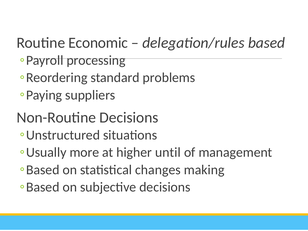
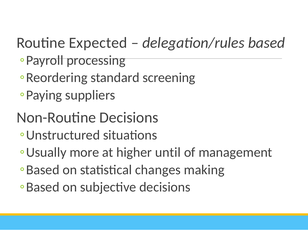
Economic: Economic -> Expected (98, 43)
problems: problems -> screening (169, 78)
